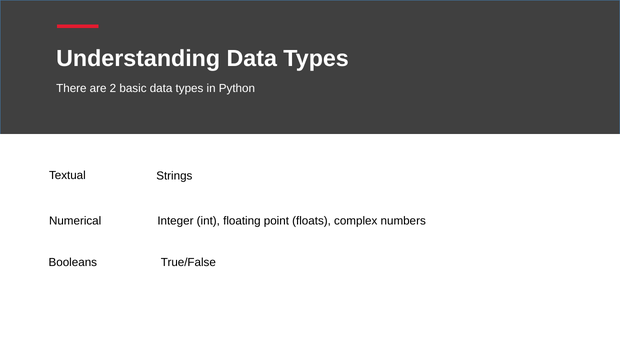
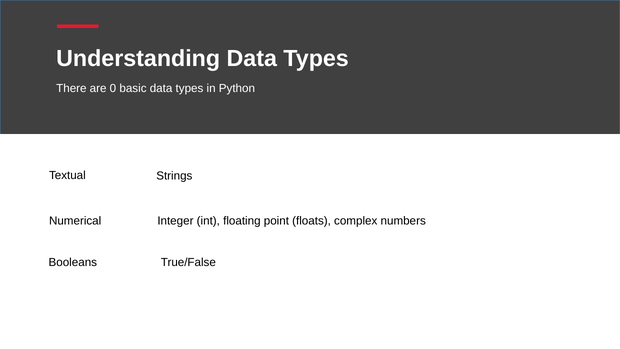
2: 2 -> 0 (113, 88)
